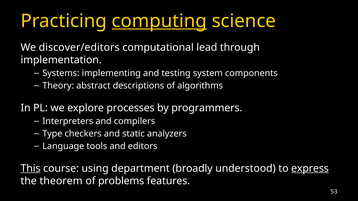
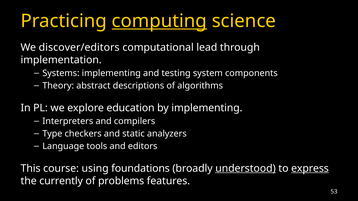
processes: processes -> education (131, 108)
by programmers: programmers -> implementing (207, 108)
This underline: present -> none (31, 169)
department: department -> foundations (141, 169)
understood underline: none -> present (246, 169)
theorem: theorem -> currently (61, 181)
